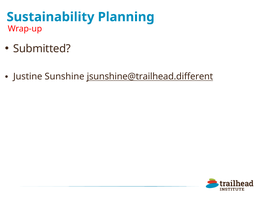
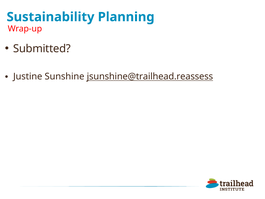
jsunshine@trailhead.different: jsunshine@trailhead.different -> jsunshine@trailhead.reassess (150, 76)
